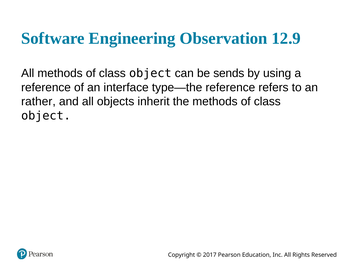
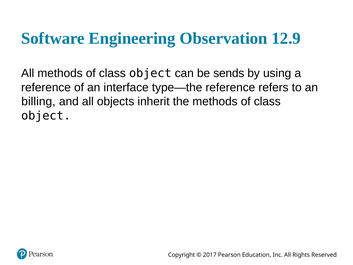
rather: rather -> billing (38, 101)
